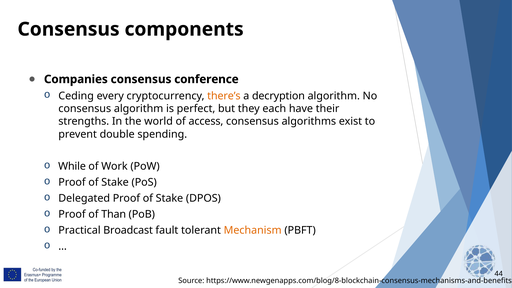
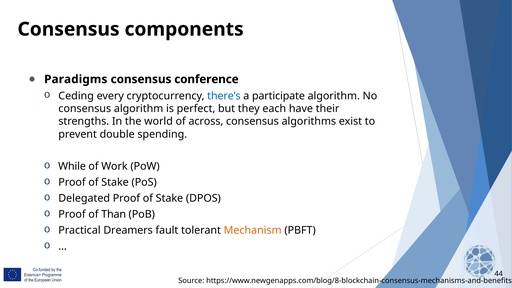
Companies: Companies -> Paradigms (76, 79)
there’s colour: orange -> blue (224, 96)
decryption: decryption -> participate (278, 96)
access: access -> across (206, 121)
Broadcast: Broadcast -> Dreamers (128, 230)
